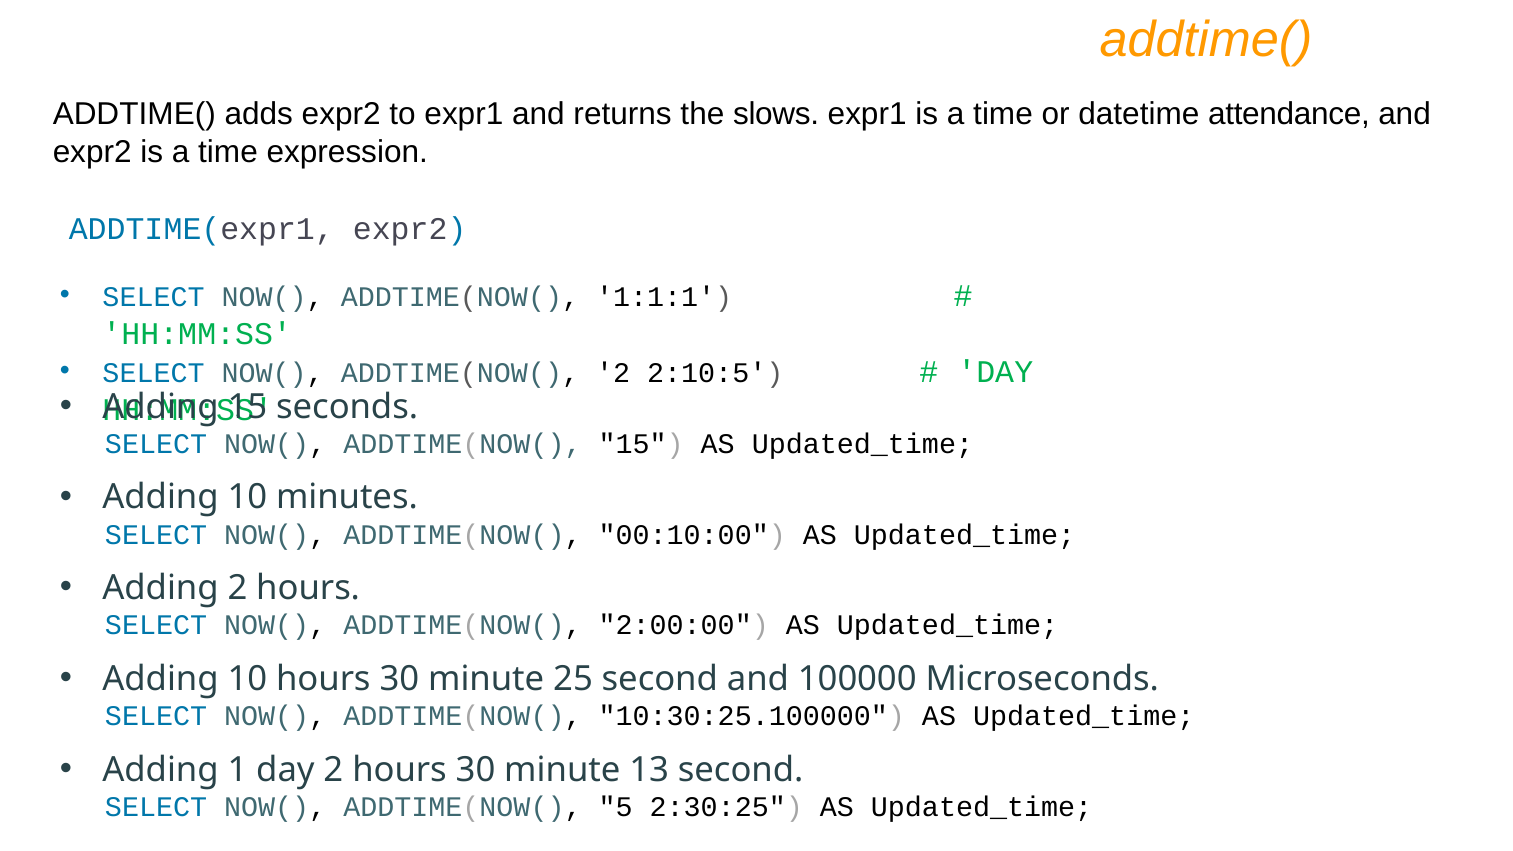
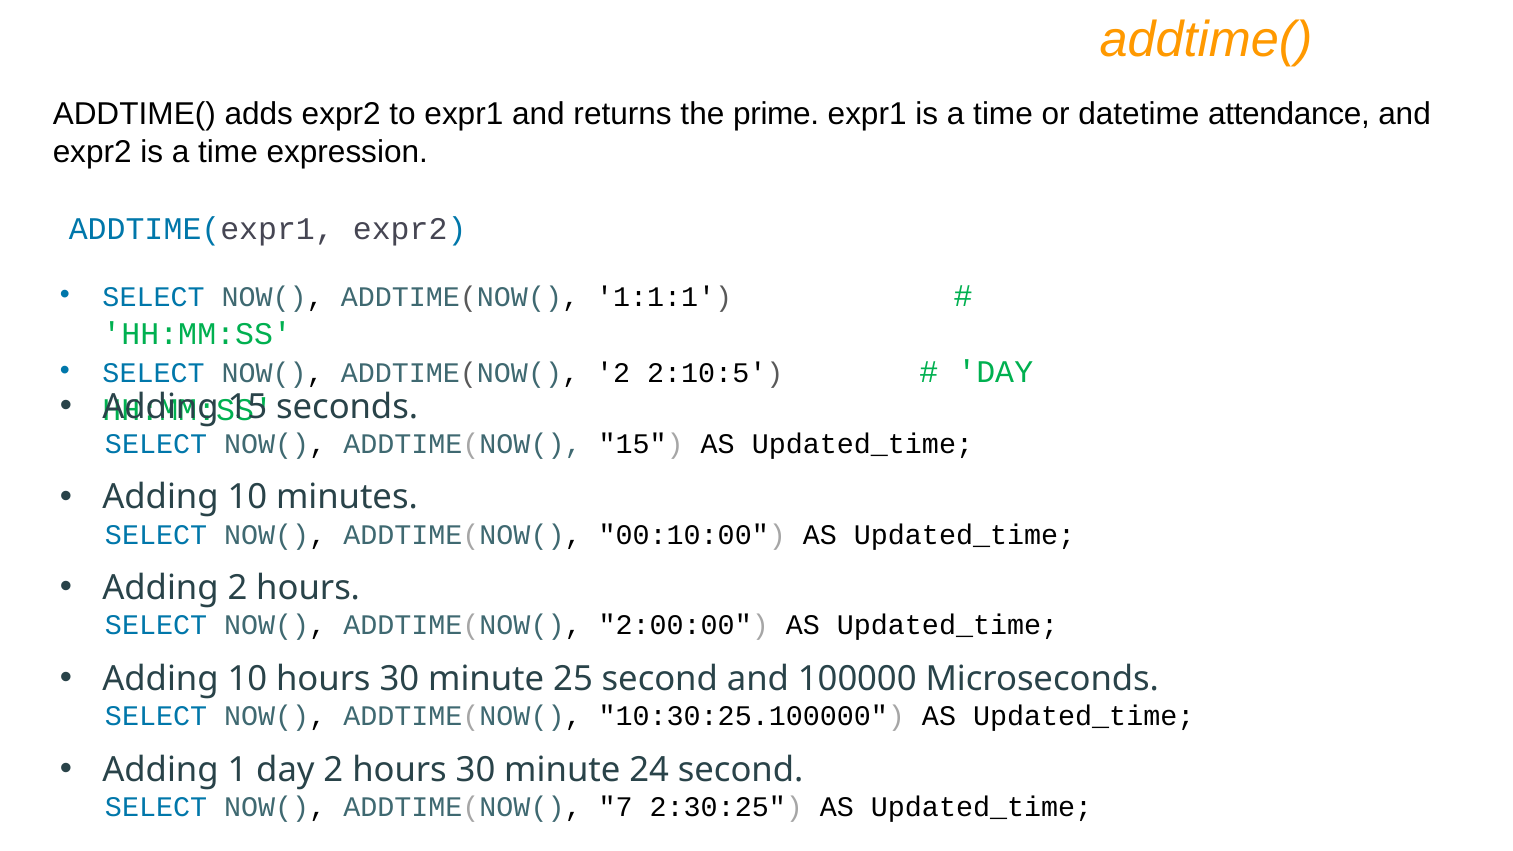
slows: slows -> prime (776, 114)
13: 13 -> 24 (649, 770)
5: 5 -> 7 (616, 807)
